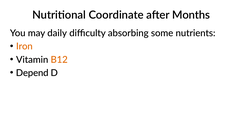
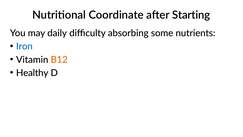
Months: Months -> Starting (191, 15)
Iron colour: orange -> blue (24, 46)
Depend: Depend -> Healthy (32, 73)
